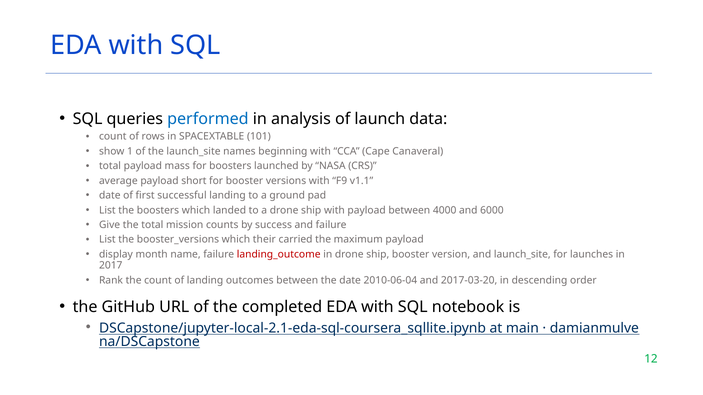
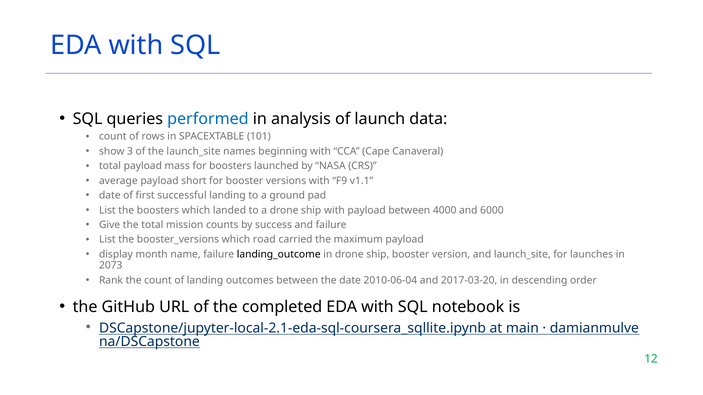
1: 1 -> 3 (130, 151)
their: their -> road (264, 240)
landing_outcome colour: red -> black (279, 255)
2017: 2017 -> 2073 (111, 266)
